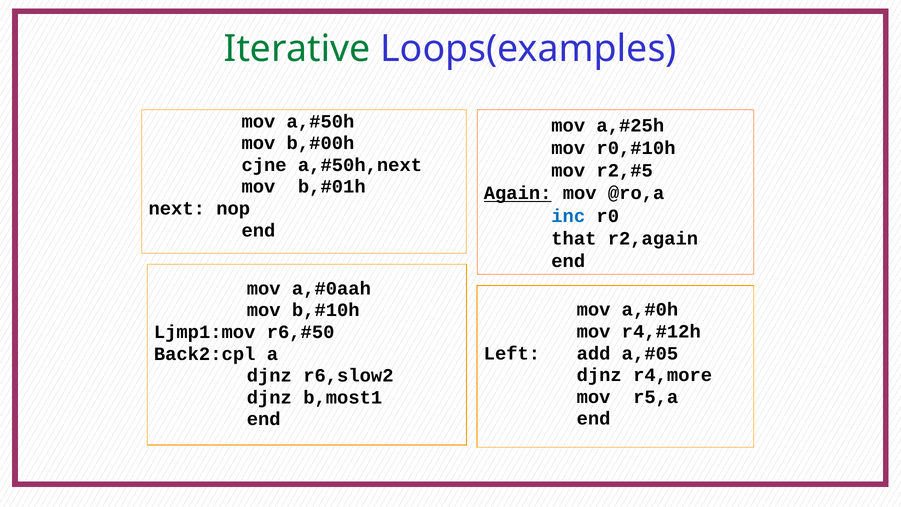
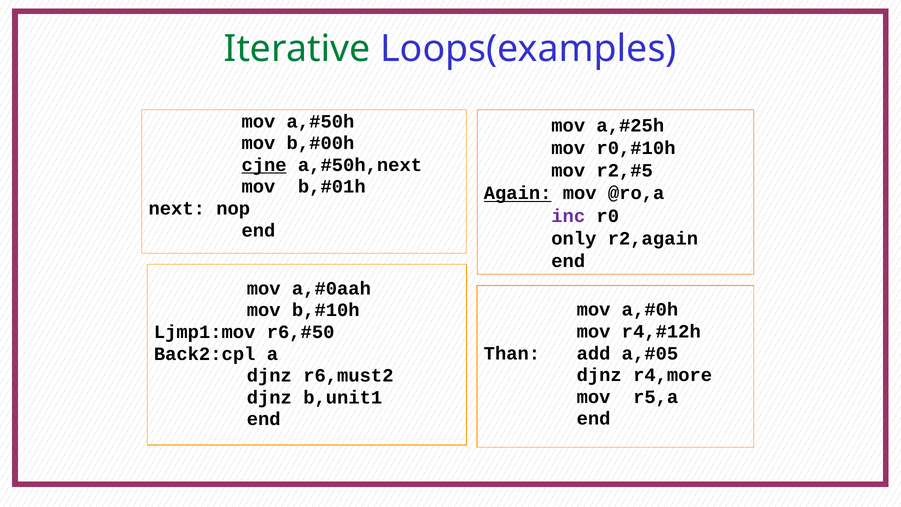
cjne underline: none -> present (264, 165)
inc colour: blue -> purple (568, 216)
that: that -> only (574, 238)
Left: Left -> Than (512, 353)
r6,slow2: r6,slow2 -> r6,must2 (348, 376)
b,most1: b,most1 -> b,unit1 (343, 397)
